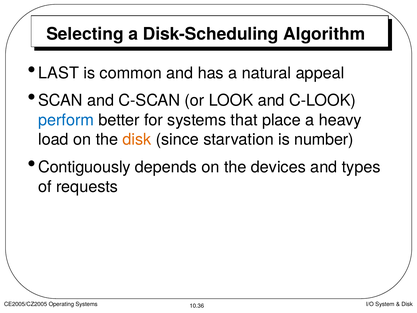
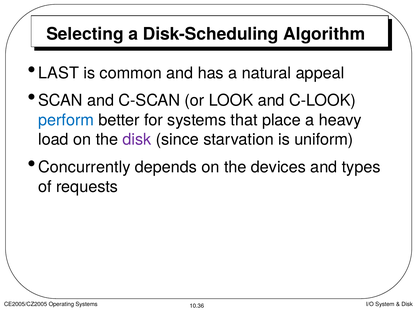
disk colour: orange -> purple (137, 139)
number: number -> uniform (324, 139)
Contiguously: Contiguously -> Concurrently (84, 167)
